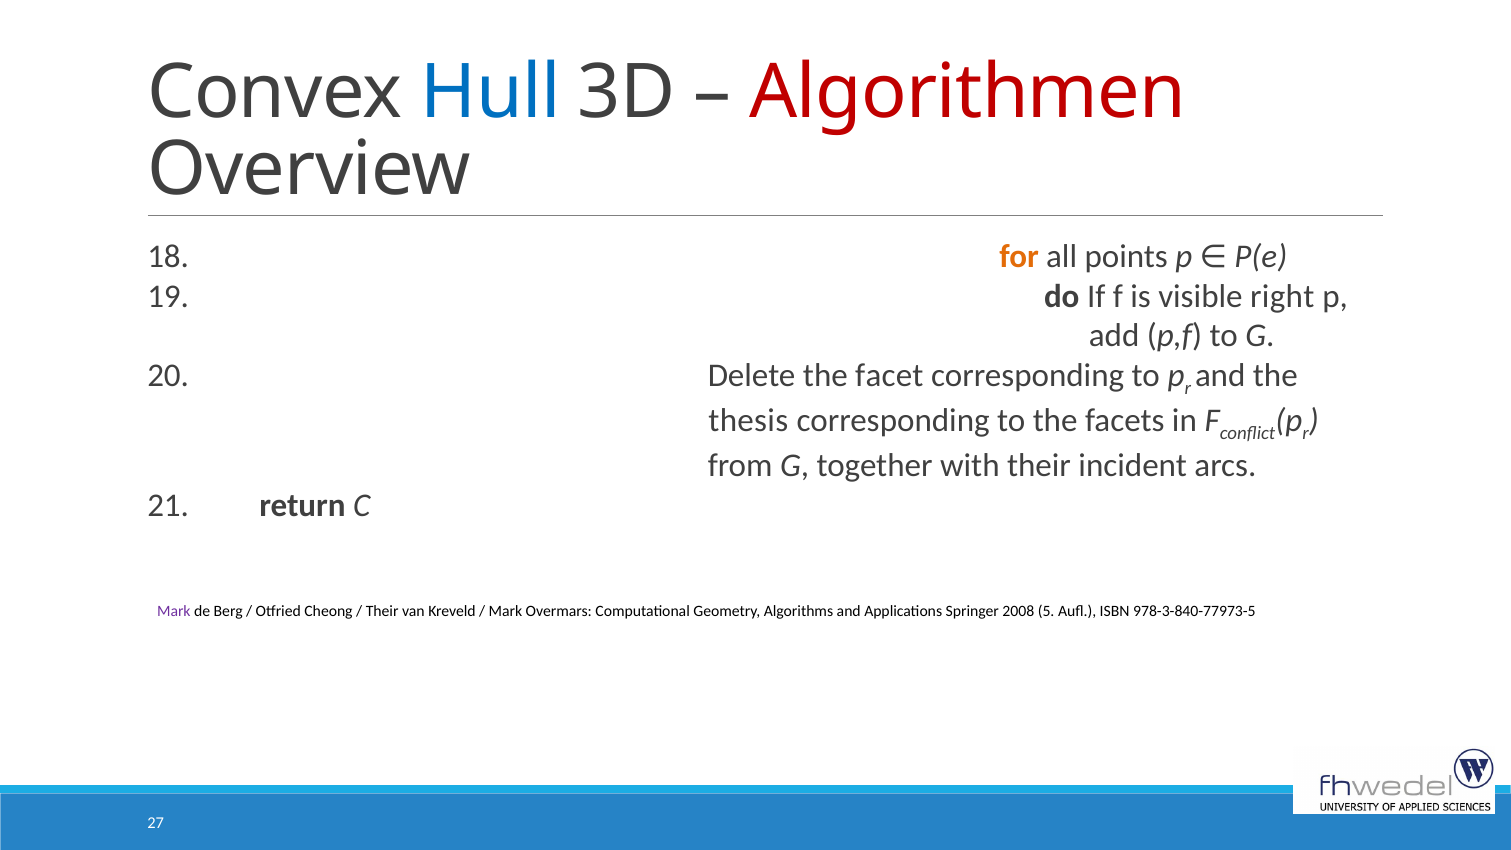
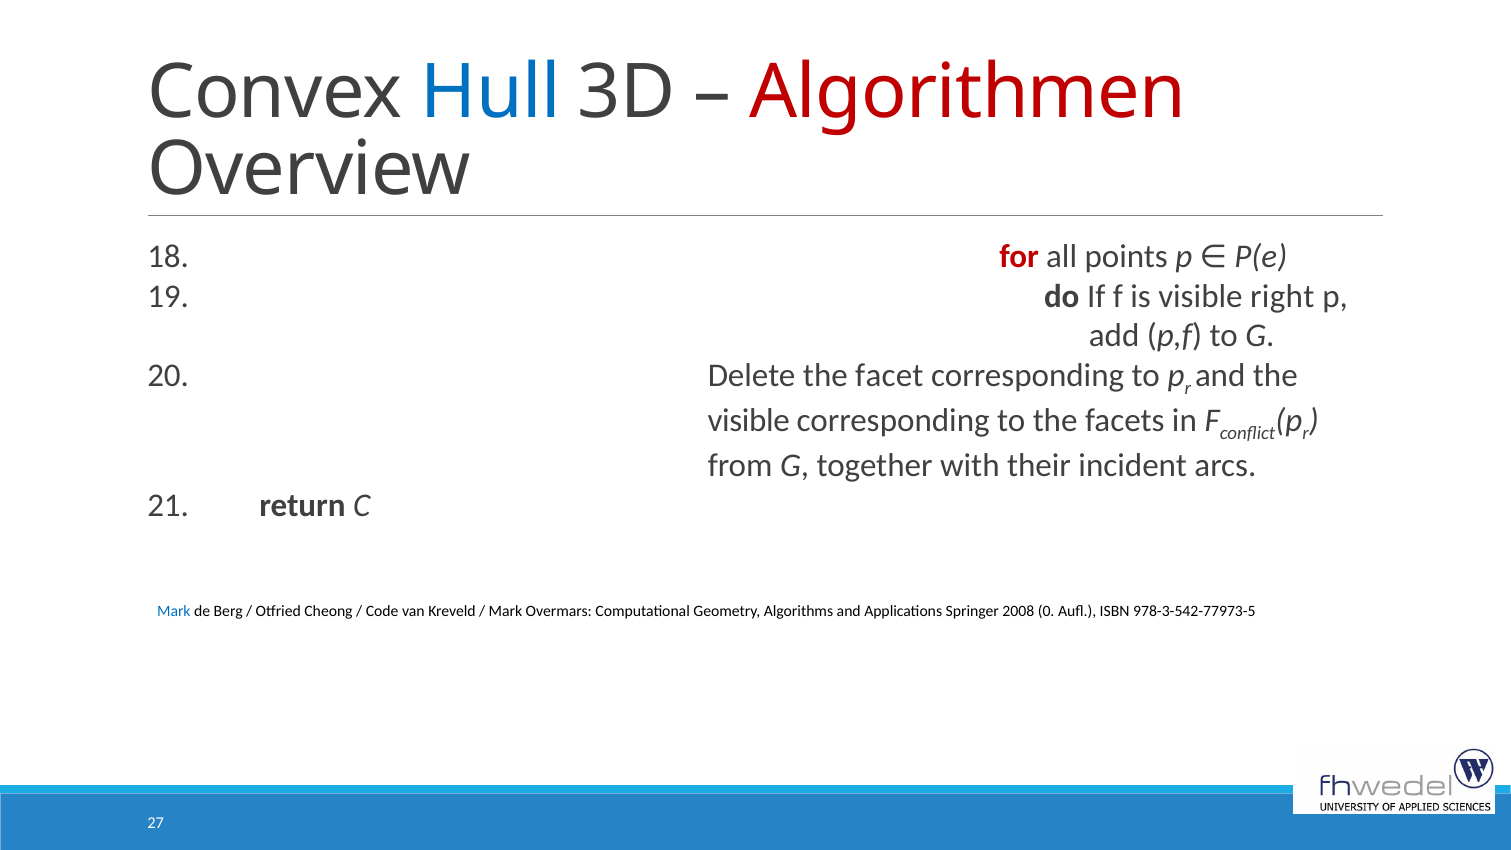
for colour: orange -> red (1019, 257)
thesis: thesis -> visible (749, 420)
Mark colour: purple -> blue (174, 611)
Their: Their -> Code (382, 611)
5: 5 -> 0 (1046, 611)
978-3-840-77973-5: 978-3-840-77973-5 -> 978-3-542-77973-5 (1194, 611)
